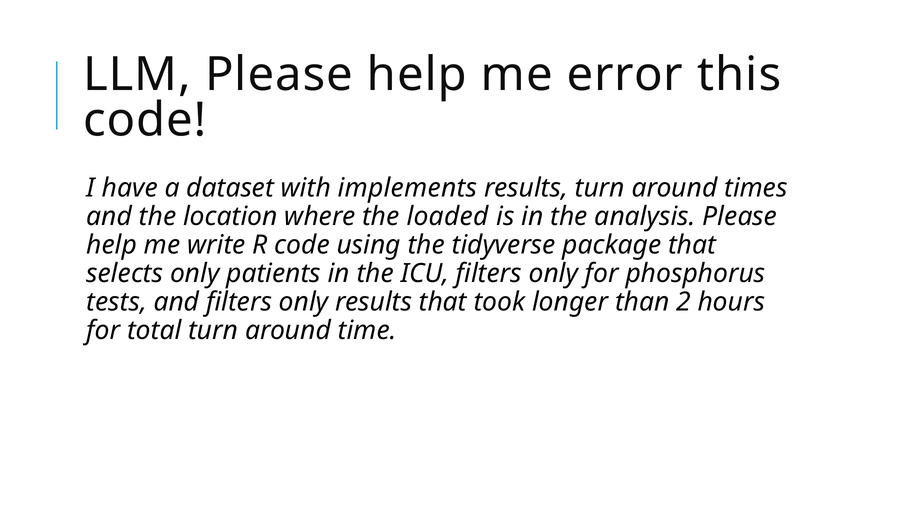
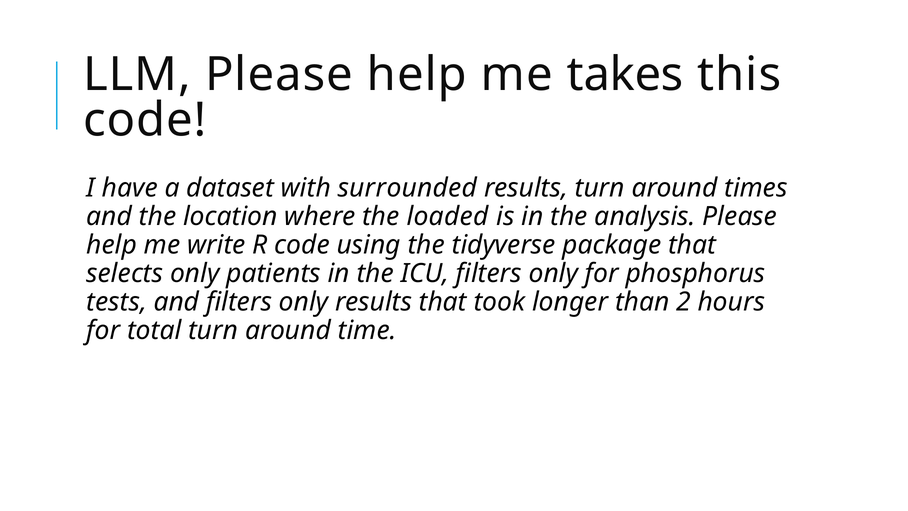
error: error -> takes (625, 75)
implements: implements -> surrounded (407, 188)
